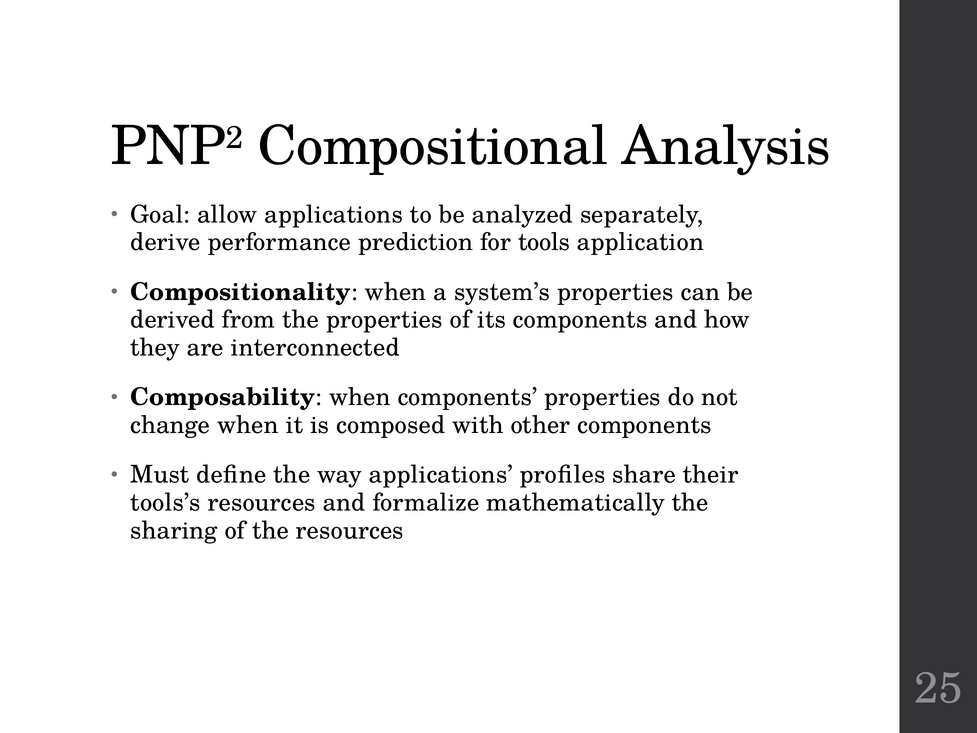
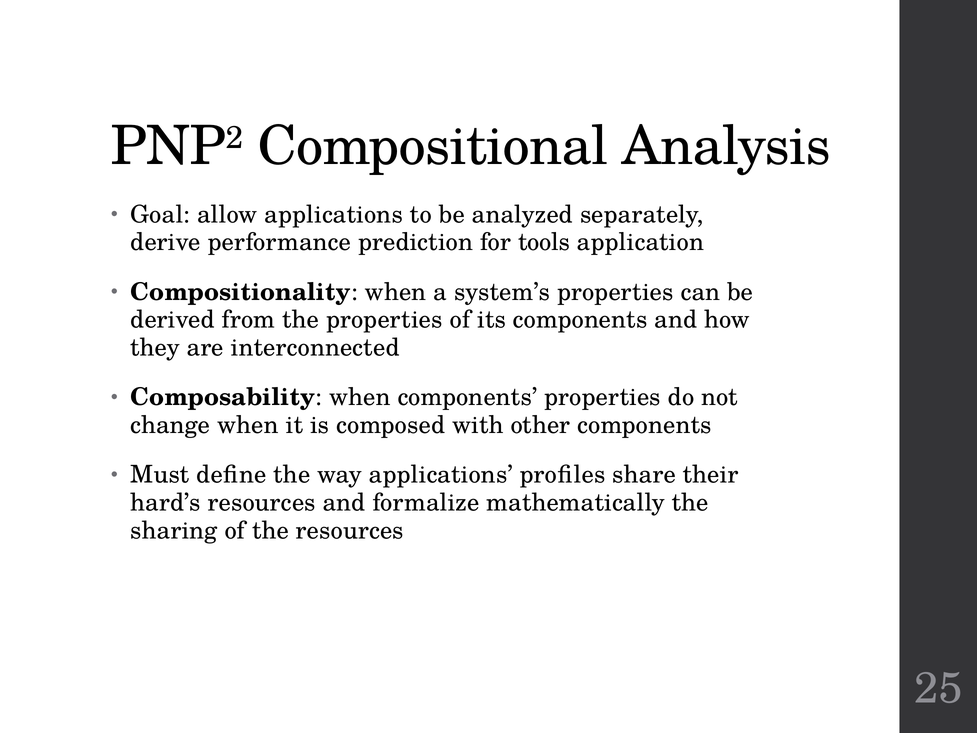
tools’s: tools’s -> hard’s (166, 502)
